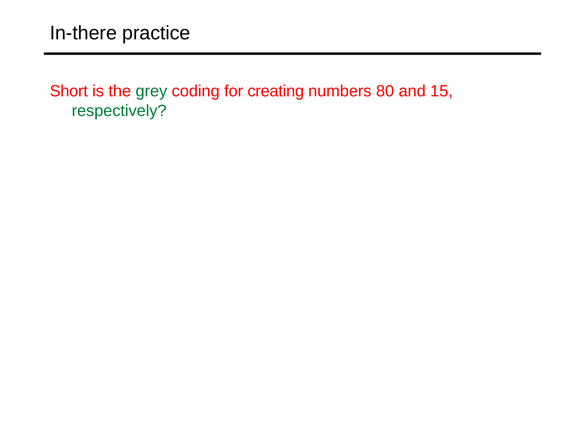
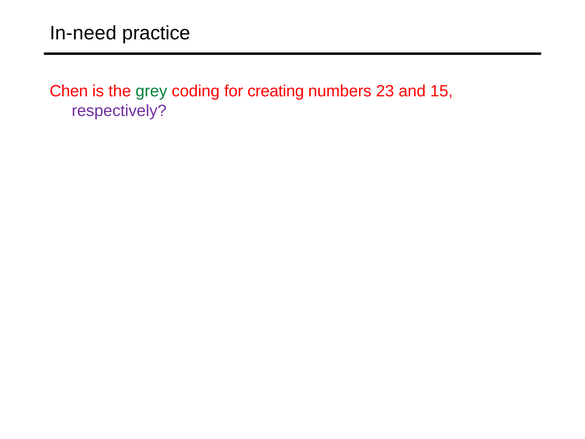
In-there: In-there -> In-need (83, 33)
Short: Short -> Chen (69, 91)
80: 80 -> 23 (385, 91)
respectively colour: green -> purple (119, 111)
